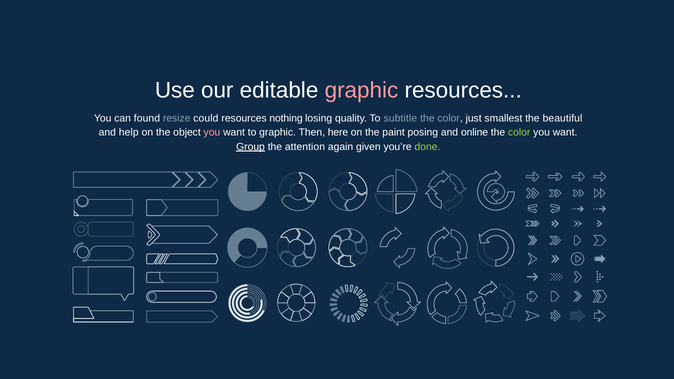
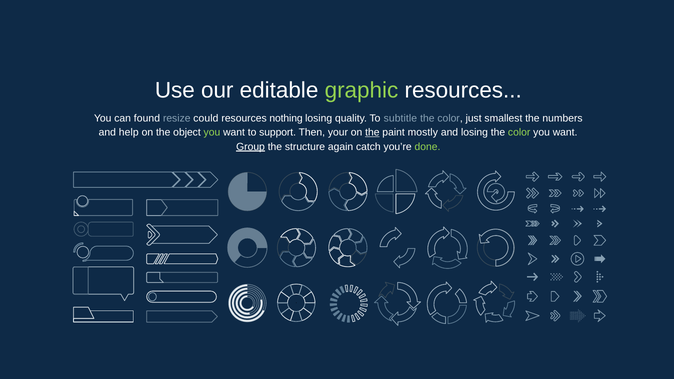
graphic colour: pink -> light green (361, 91)
beautiful: beautiful -> numbers (563, 118)
you colour: pink -> light green (212, 132)
to graphic: graphic -> support (278, 132)
here: here -> your (338, 132)
the underline: none -> present (372, 132)
posing: posing -> mostly (423, 132)
and online: online -> losing (474, 132)
attention: attention -> structure (305, 147)
given: given -> catch (368, 147)
